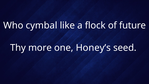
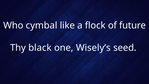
more: more -> black (40, 48)
Honey’s: Honey’s -> Wisely’s (93, 48)
